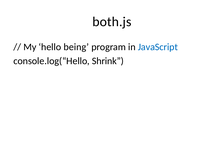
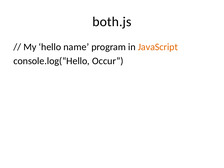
being: being -> name (76, 47)
JavaScript colour: blue -> orange (158, 47)
Shrink: Shrink -> Occur (108, 61)
